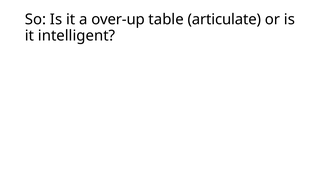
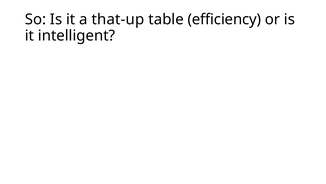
over-up: over-up -> that-up (118, 19)
articulate: articulate -> efficiency (224, 19)
